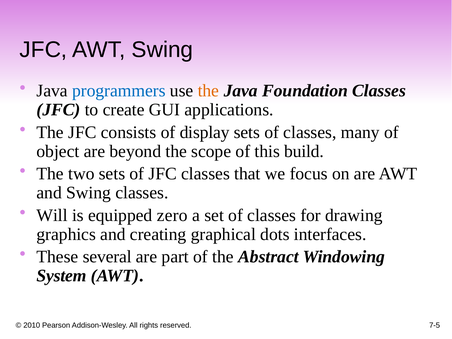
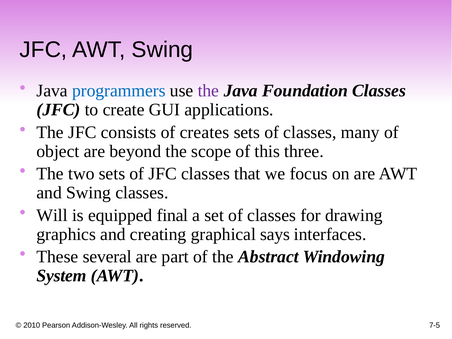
the colour: orange -> purple (208, 91)
display: display -> creates (204, 132)
build: build -> three (304, 151)
zero: zero -> final (172, 215)
dots: dots -> says (275, 234)
